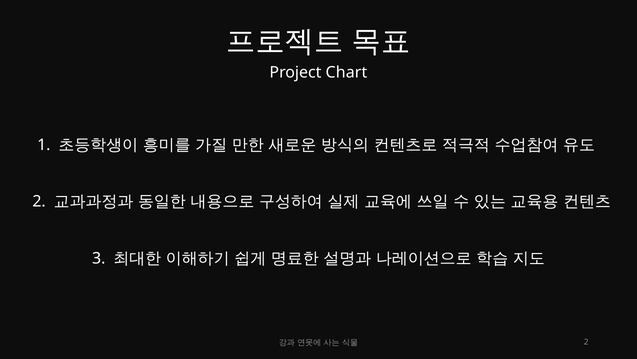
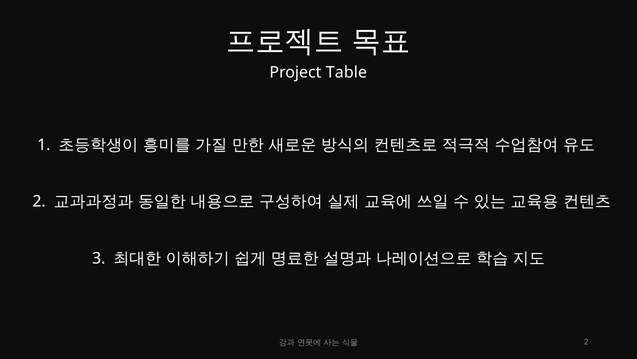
Chart: Chart -> Table (346, 73)
